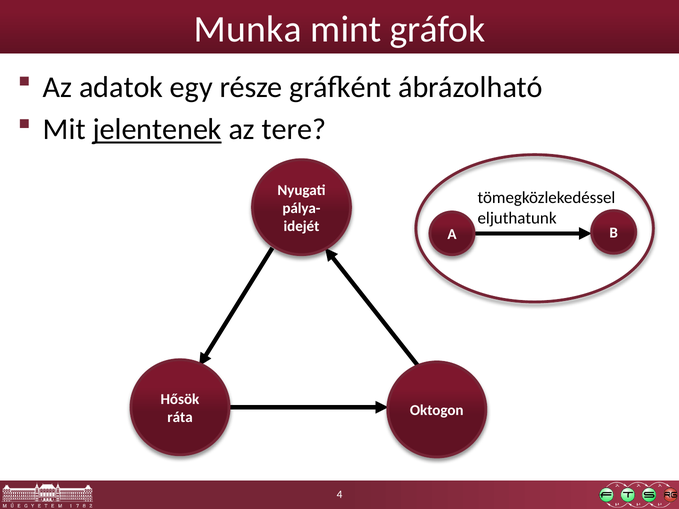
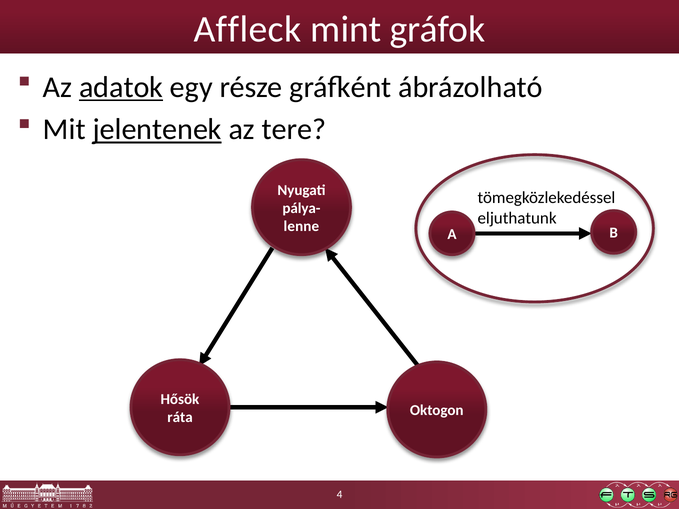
Munka: Munka -> Affleck (248, 29)
adatok underline: none -> present (121, 87)
idejét: idejét -> lenne (301, 226)
